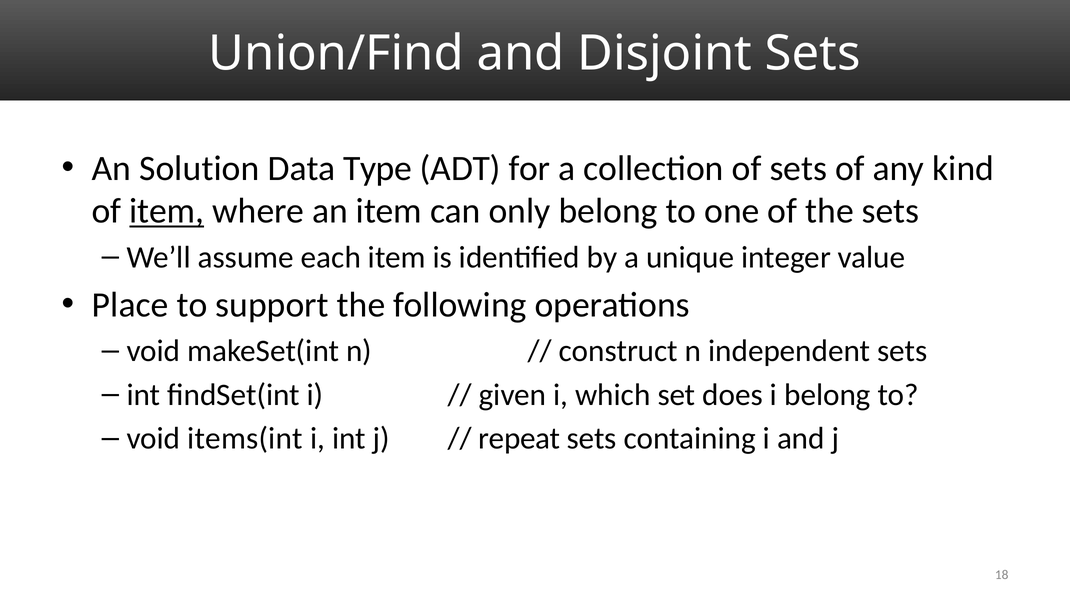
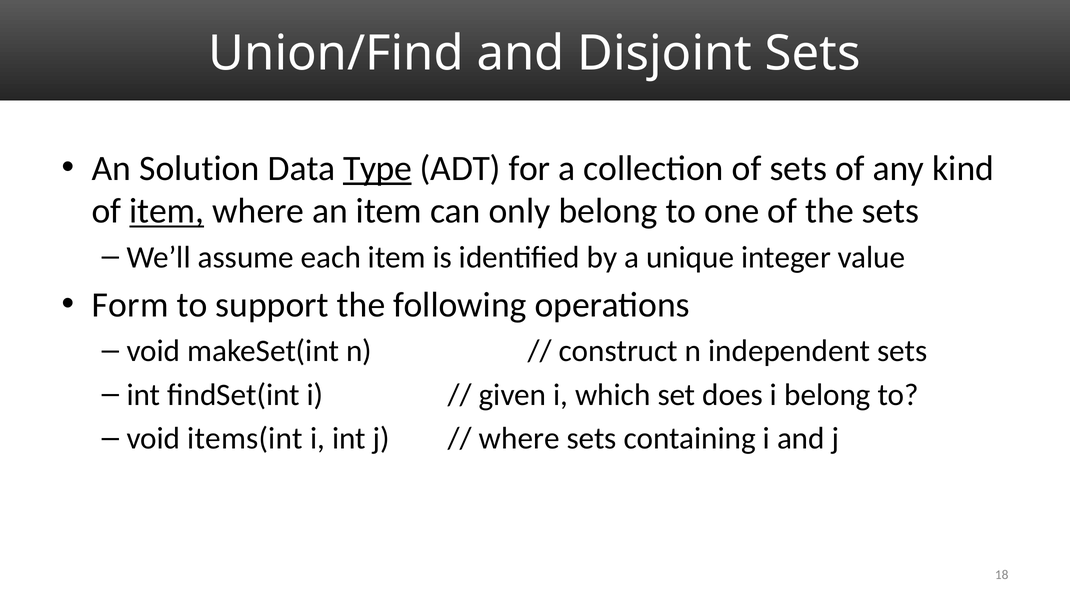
Type underline: none -> present (377, 168)
Place: Place -> Form (130, 305)
repeat: repeat -> where (519, 438)
